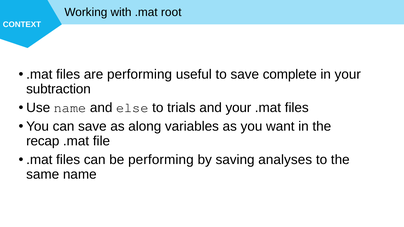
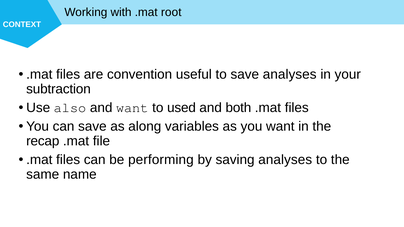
are performing: performing -> convention (140, 75)
save complete: complete -> analyses (290, 75)
Use name: name -> also (70, 108)
and else: else -> want (132, 108)
trials: trials -> used (181, 108)
and your: your -> both (238, 108)
